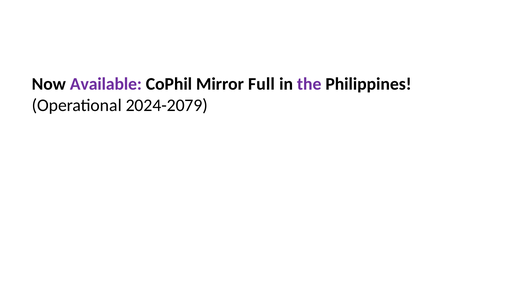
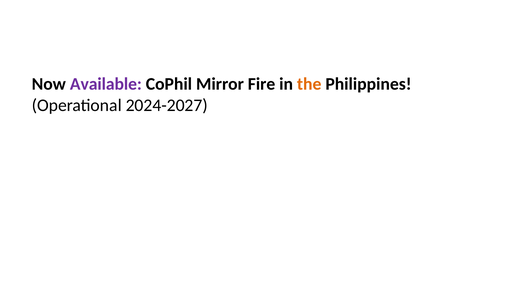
Full: Full -> Fire (262, 84)
the colour: purple -> orange (309, 84)
2024-2079: 2024-2079 -> 2024-2027 (167, 105)
